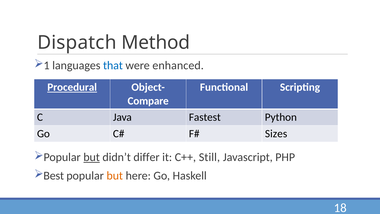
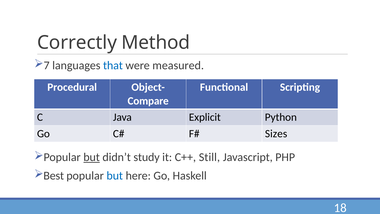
Dispatch: Dispatch -> Correctly (77, 43)
1: 1 -> 7 (47, 65)
enhanced: enhanced -> measured (178, 65)
Procedural underline: present -> none (72, 87)
Fastest: Fastest -> Explicit (205, 117)
differ: differ -> study (147, 157)
but colour: orange -> blue (115, 175)
